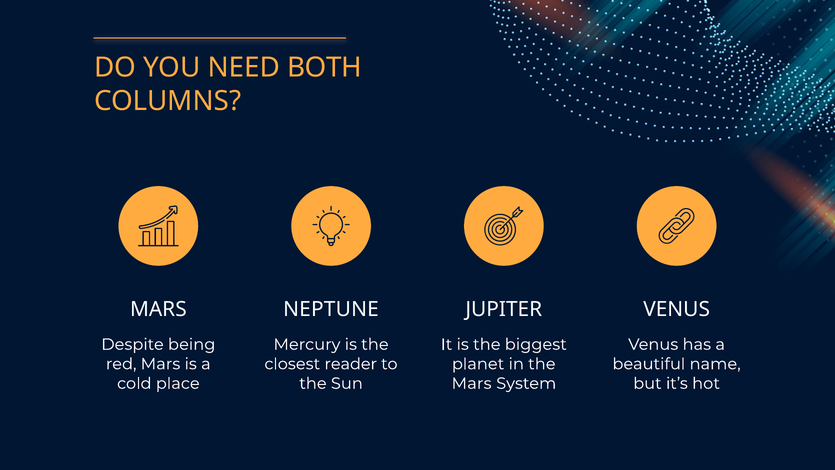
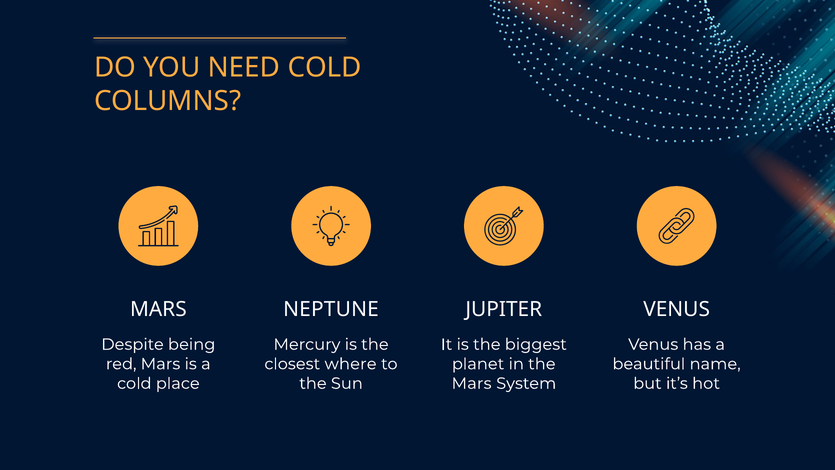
NEED BOTH: BOTH -> COLD (324, 68)
reader: reader -> where (351, 364)
